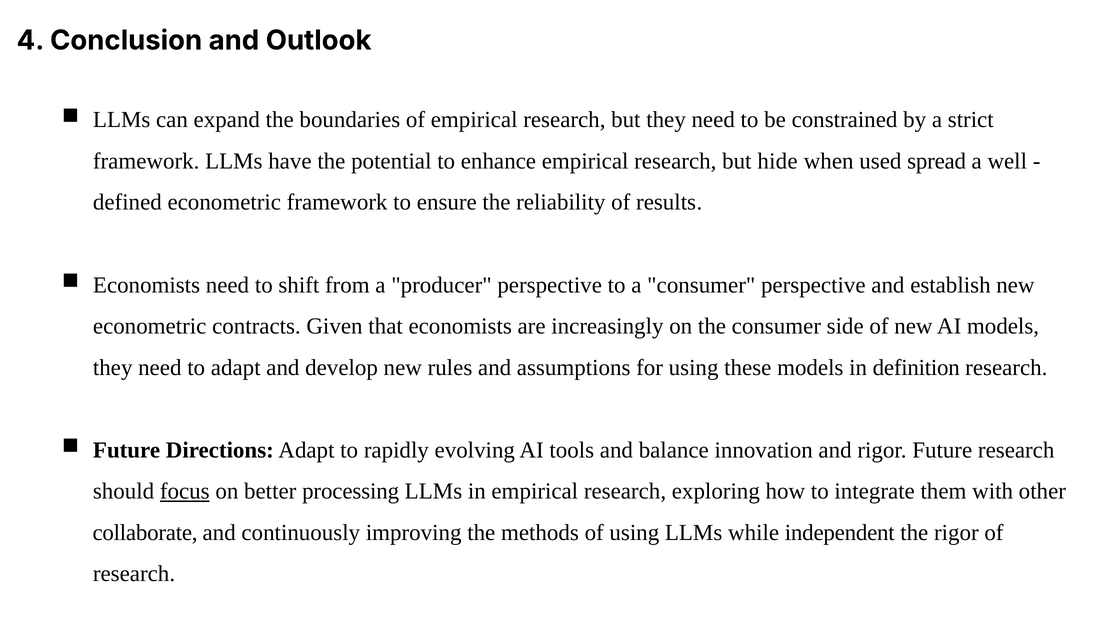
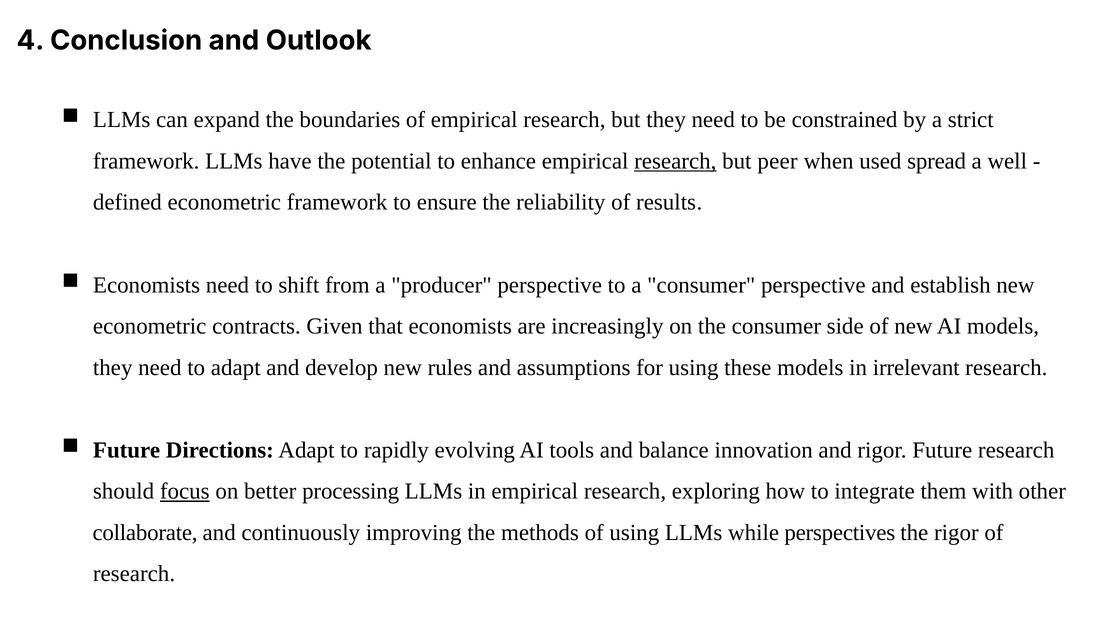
research underline: none -> present (675, 161)
hide: hide -> peer (778, 161)
definition: definition -> irrelevant (916, 368)
independent: independent -> perspectives (840, 533)
